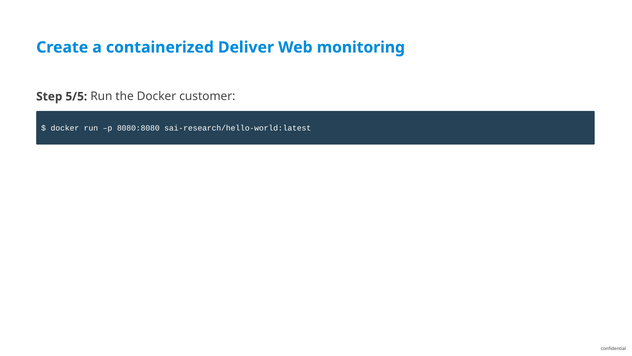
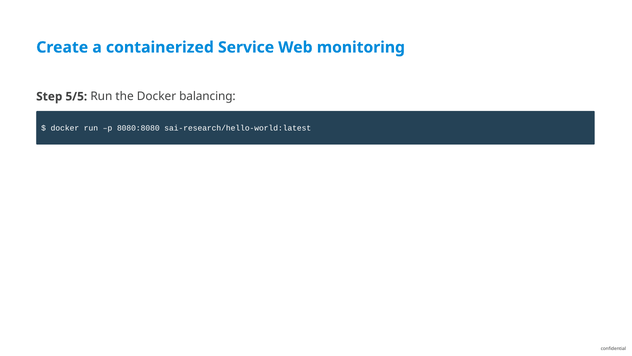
Deliver: Deliver -> Service (246, 47)
customer: customer -> balancing (207, 96)
